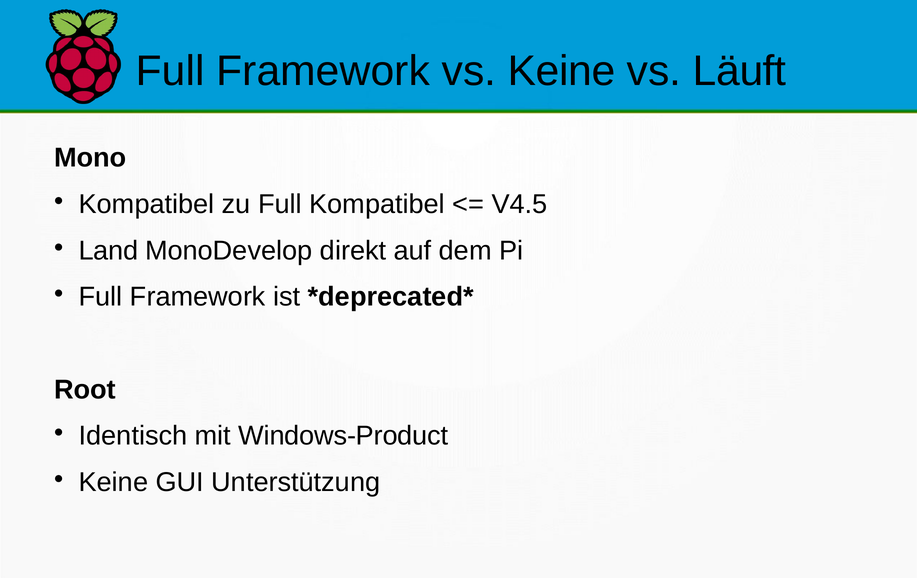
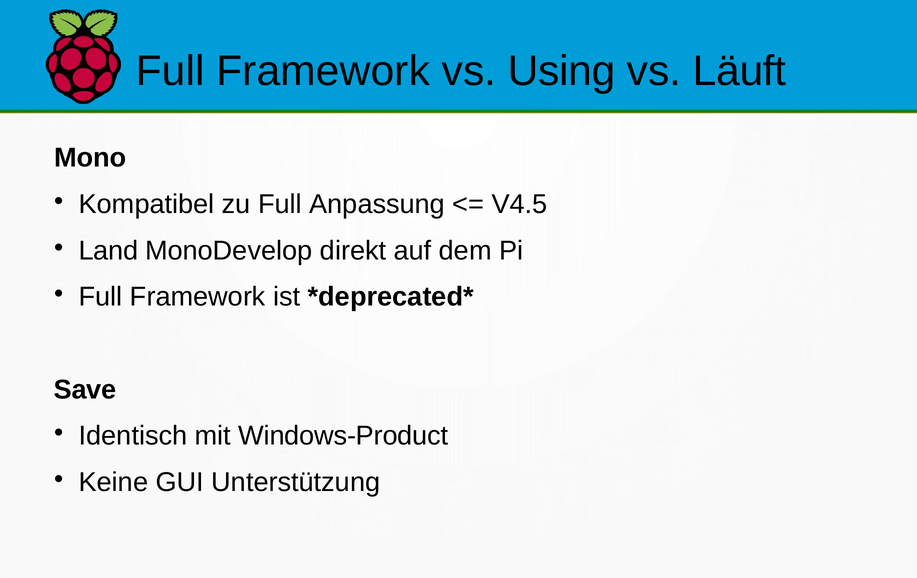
vs Keine: Keine -> Using (562, 71)
Full Kompatibel: Kompatibel -> Anpassung (377, 204)
Root: Root -> Save (85, 389)
